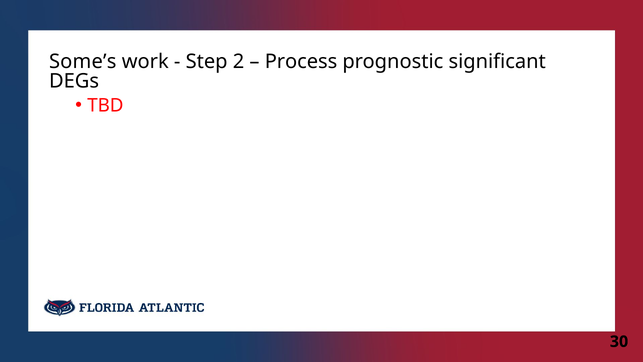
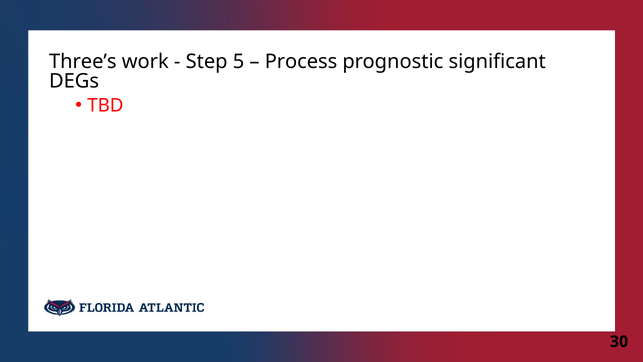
Some’s: Some’s -> Three’s (83, 61)
2: 2 -> 5 (239, 61)
